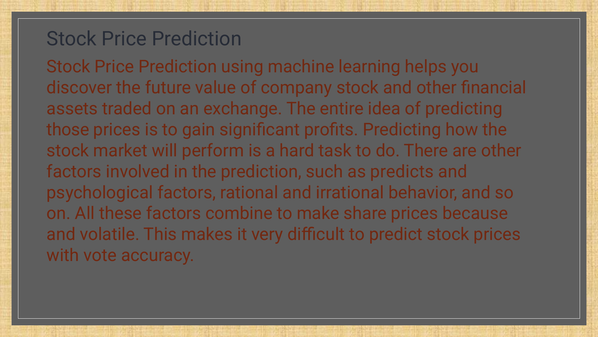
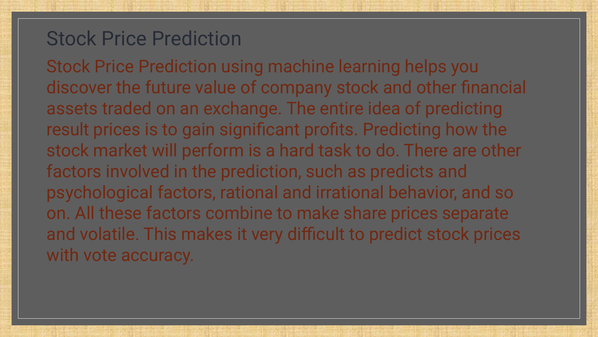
those: those -> result (68, 129)
because: because -> separate (475, 213)
